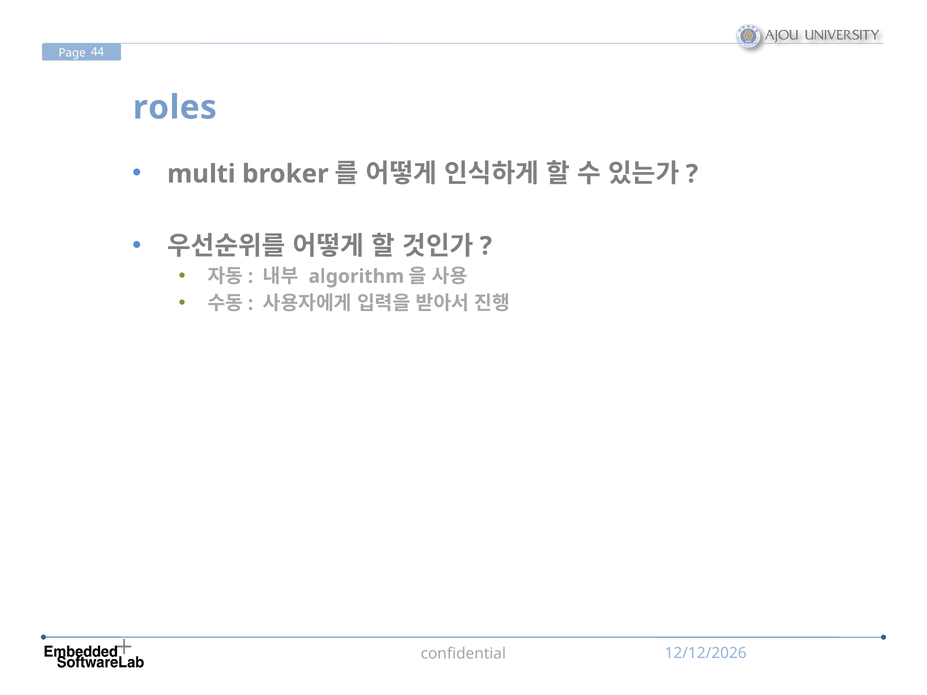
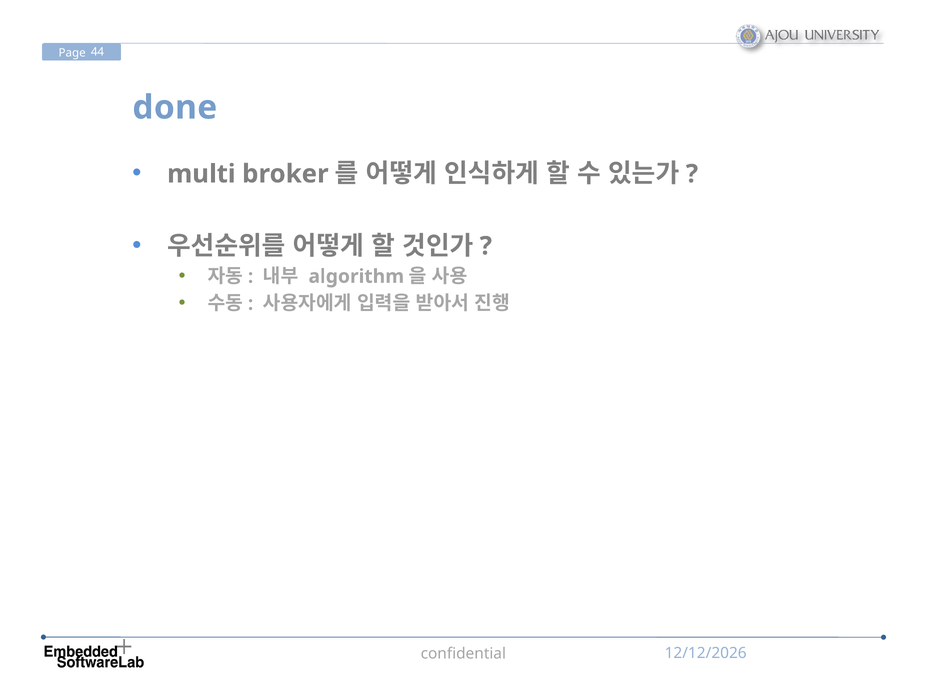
roles: roles -> done (175, 108)
